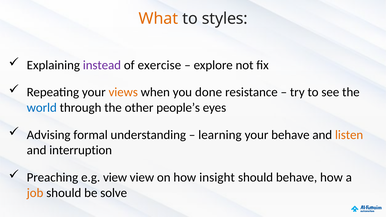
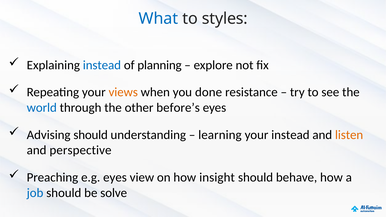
What colour: orange -> blue (158, 19)
instead colour: purple -> blue (102, 65)
exercise: exercise -> planning (160, 65)
people’s: people’s -> before’s (178, 108)
Advising formal: formal -> should (91, 135)
your behave: behave -> instead (290, 135)
interruption: interruption -> perspective (81, 150)
e.g view: view -> eyes (115, 177)
job colour: orange -> blue (35, 193)
